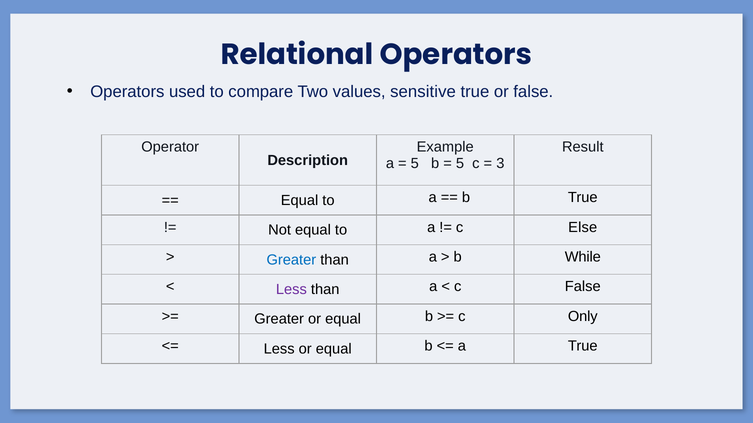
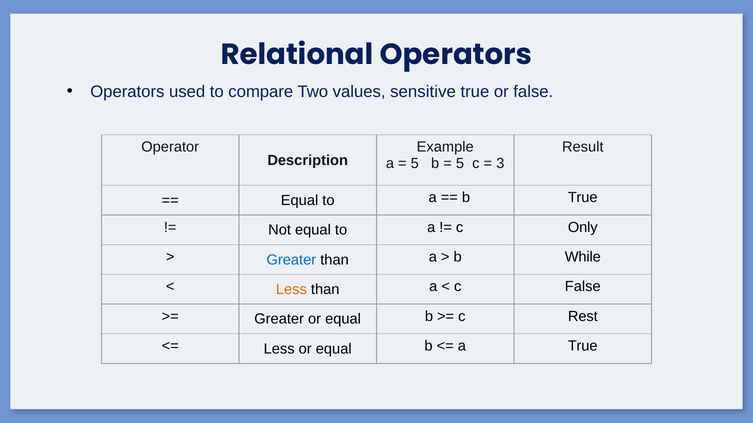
Else: Else -> Only (583, 228)
Less colour: purple -> orange (291, 290)
Only: Only -> Rest (583, 317)
